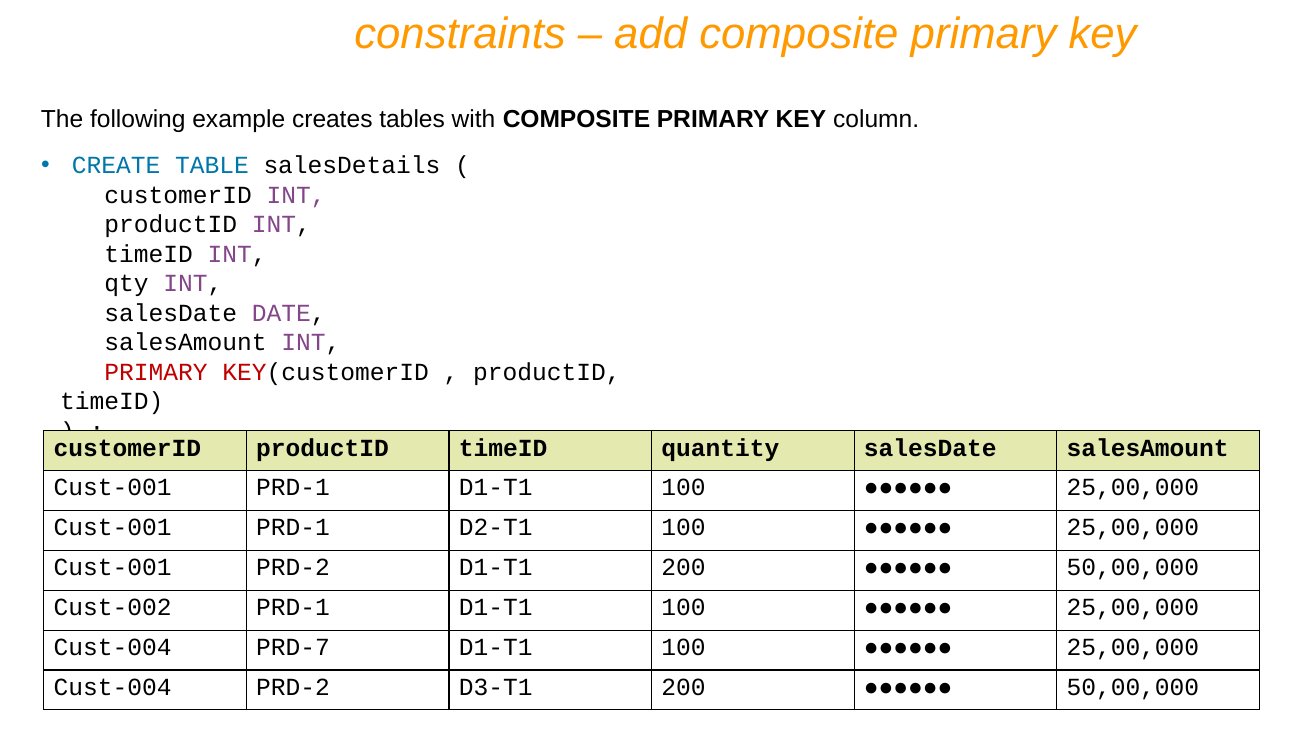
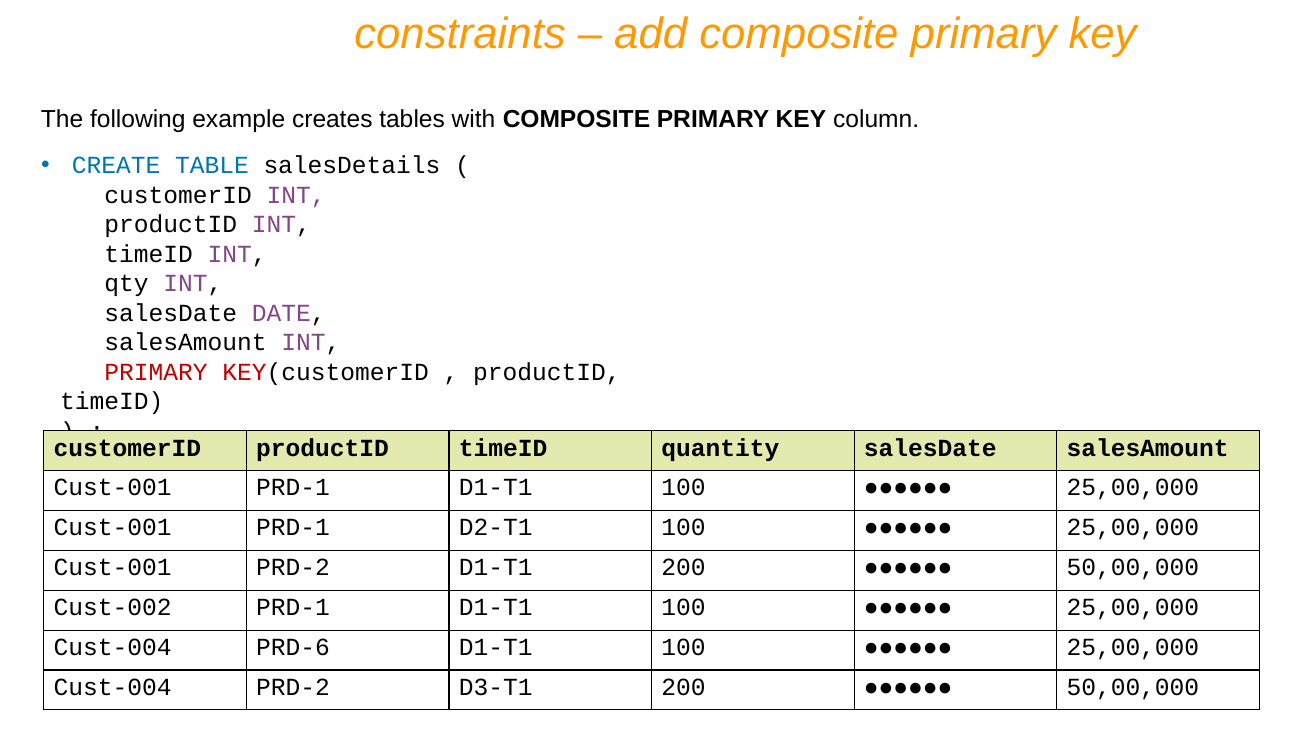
PRD-7: PRD-7 -> PRD-6 (293, 647)
